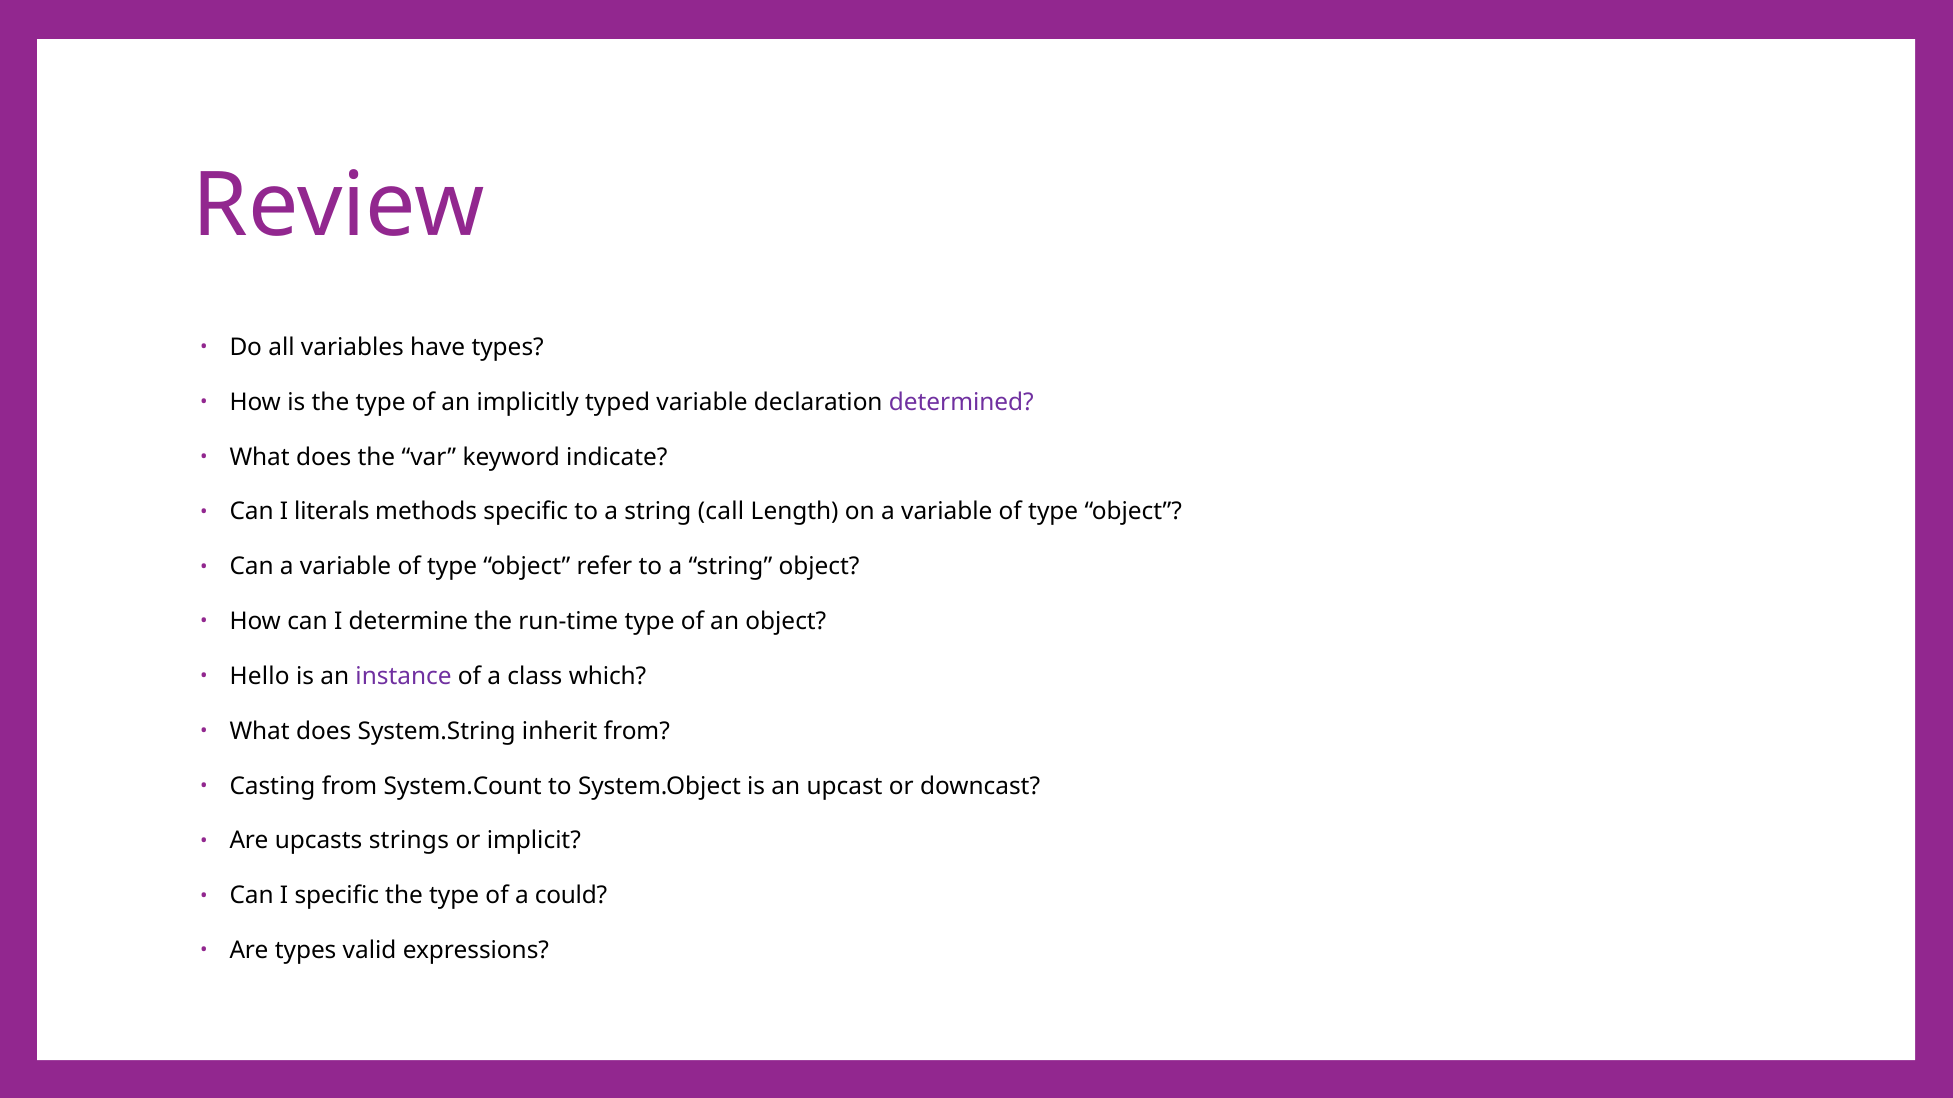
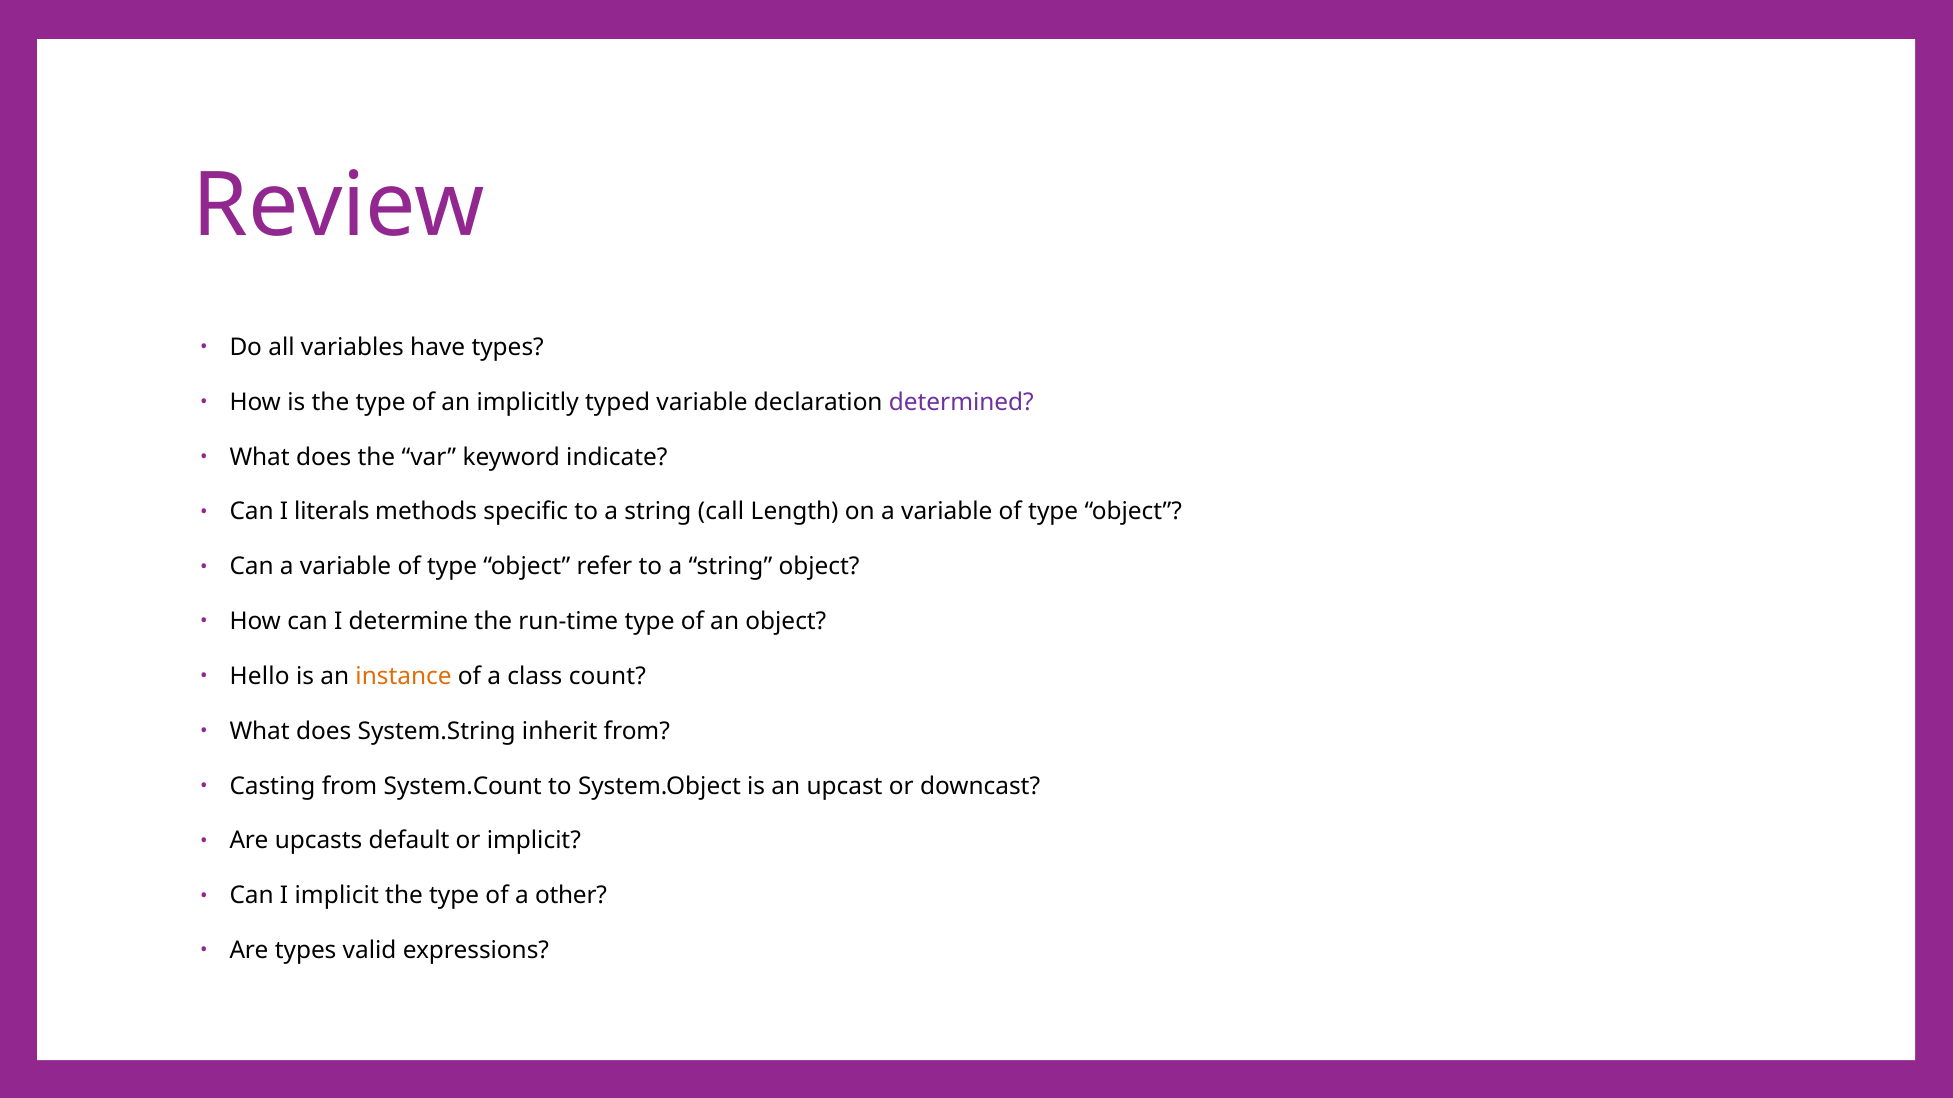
instance colour: purple -> orange (404, 677)
which: which -> count (607, 677)
strings: strings -> default (409, 841)
I specific: specific -> implicit (337, 896)
could: could -> other (571, 896)
